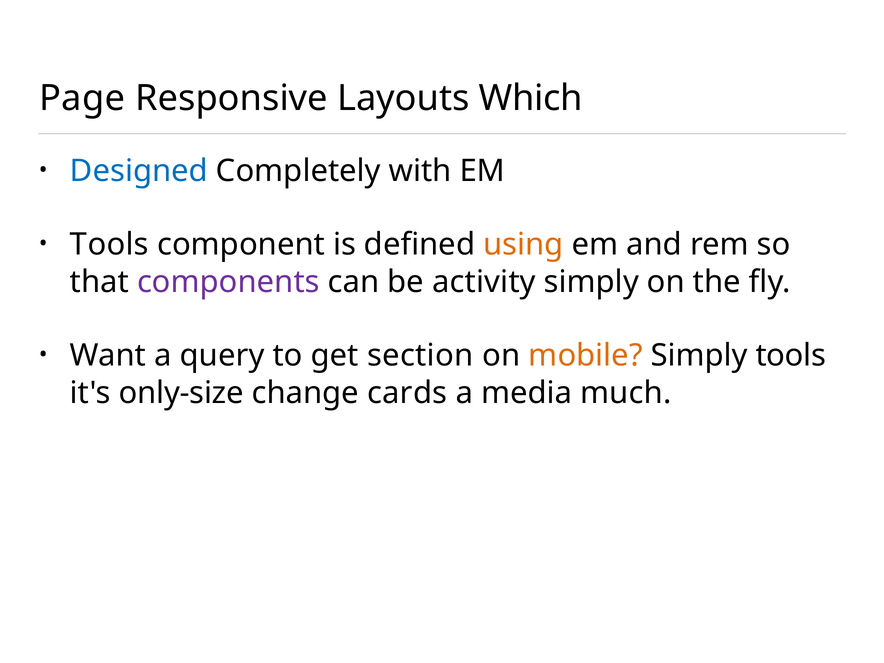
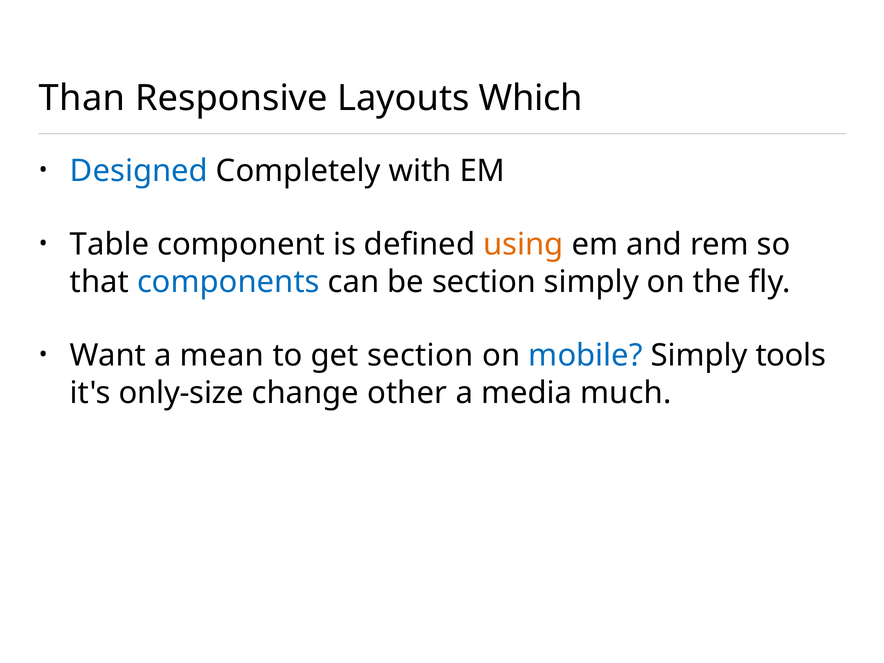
Page: Page -> Than (82, 98)
Tools: Tools -> Table (110, 245)
components colour: purple -> blue (228, 282)
be activity: activity -> section (484, 282)
query: query -> mean (222, 355)
mobile colour: orange -> blue (585, 355)
cards: cards -> other (407, 393)
